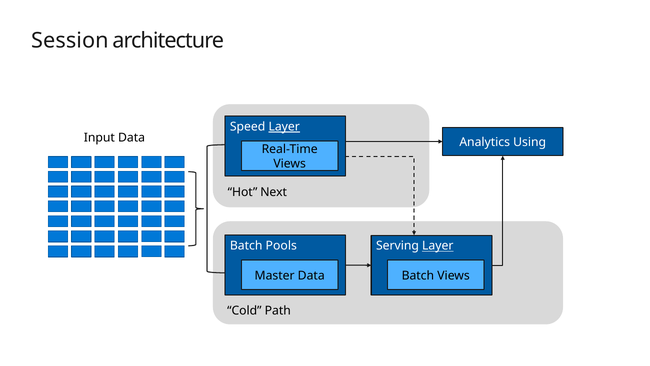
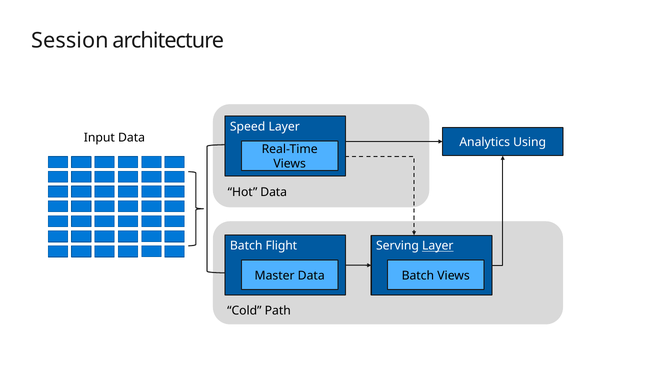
Layer underline: present -> none (284, 127)
Hot Next: Next -> Data (274, 192)
Pools: Pools -> Flight (281, 246)
